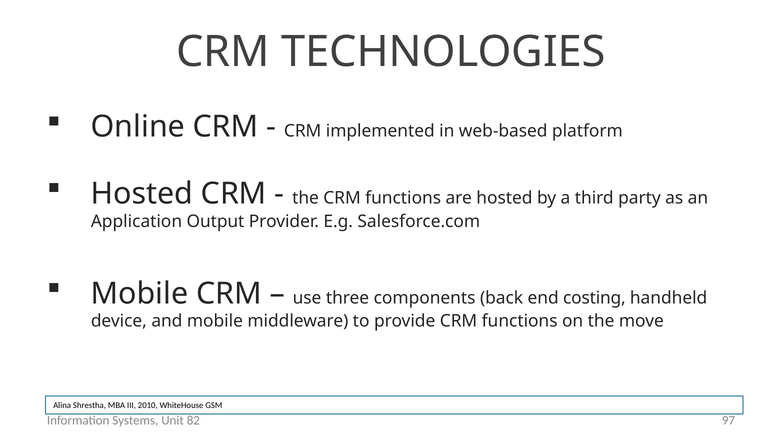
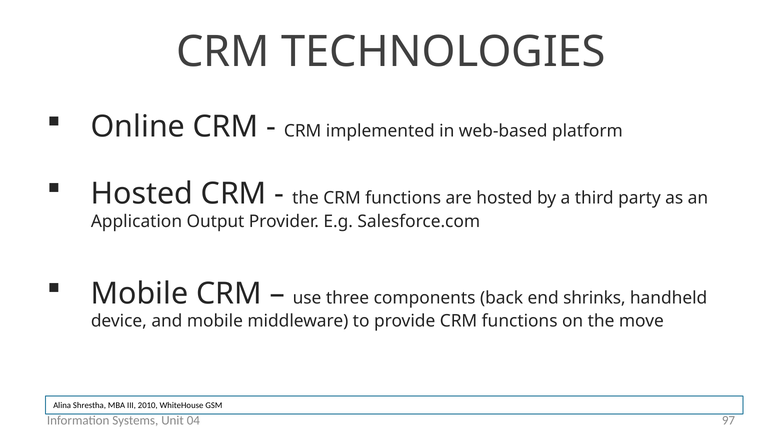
costing: costing -> shrinks (594, 298)
82: 82 -> 04 (193, 420)
